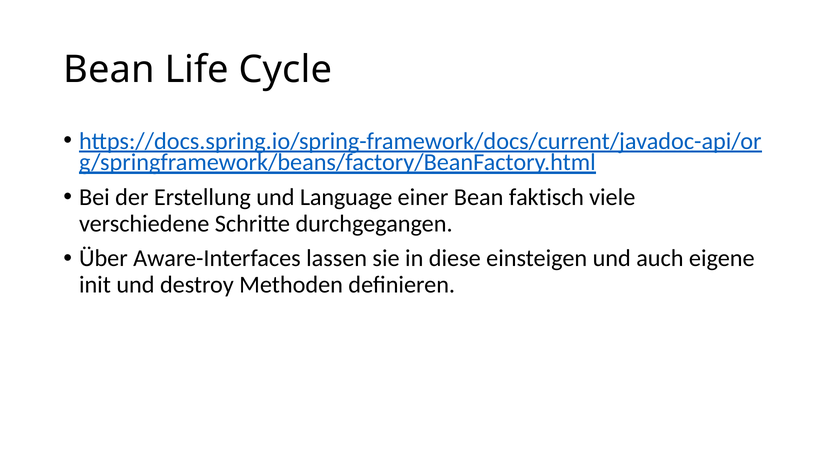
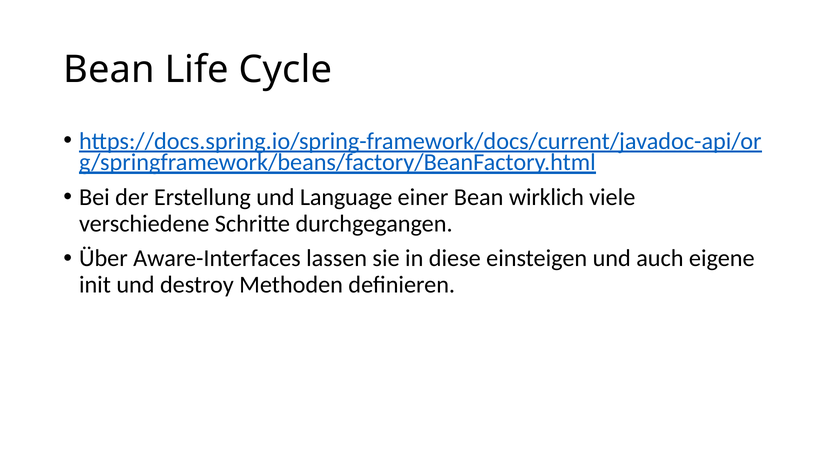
faktisch: faktisch -> wirklich (546, 197)
